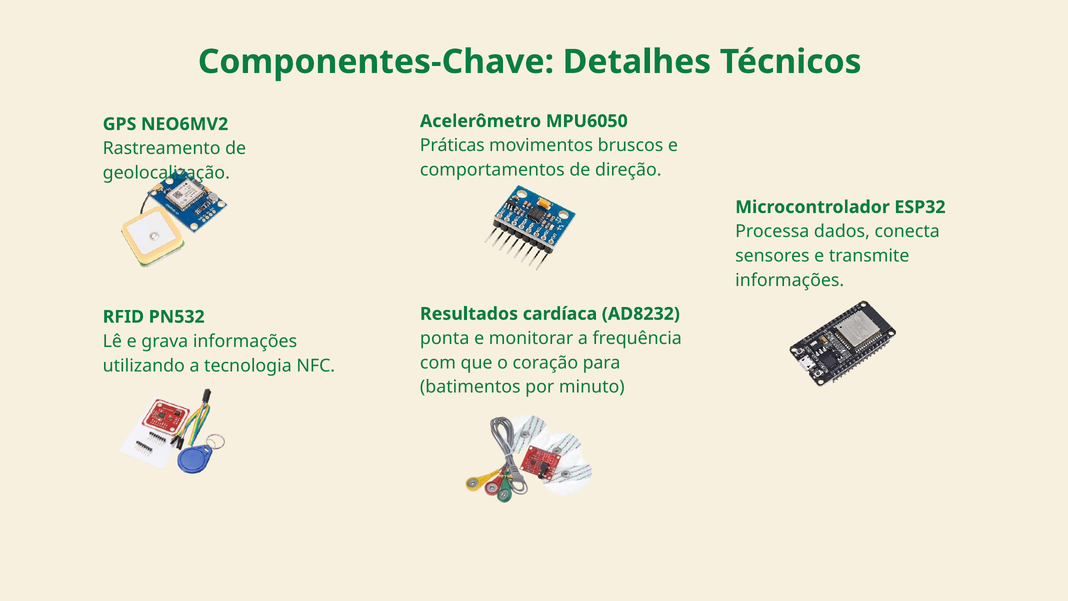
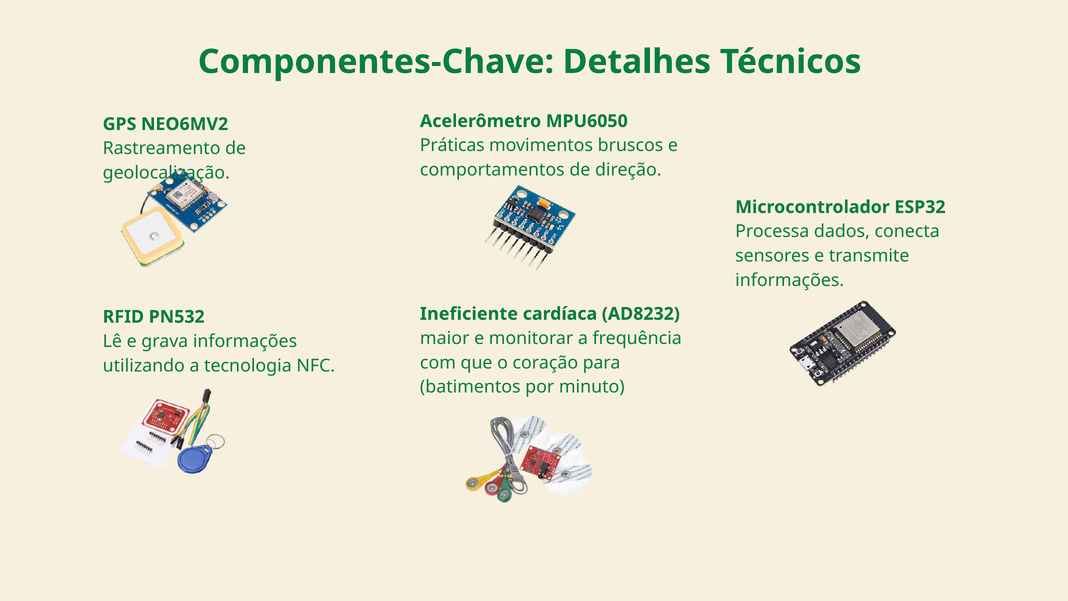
Resultados: Resultados -> Ineficiente (469, 314)
ponta: ponta -> maior (445, 338)
